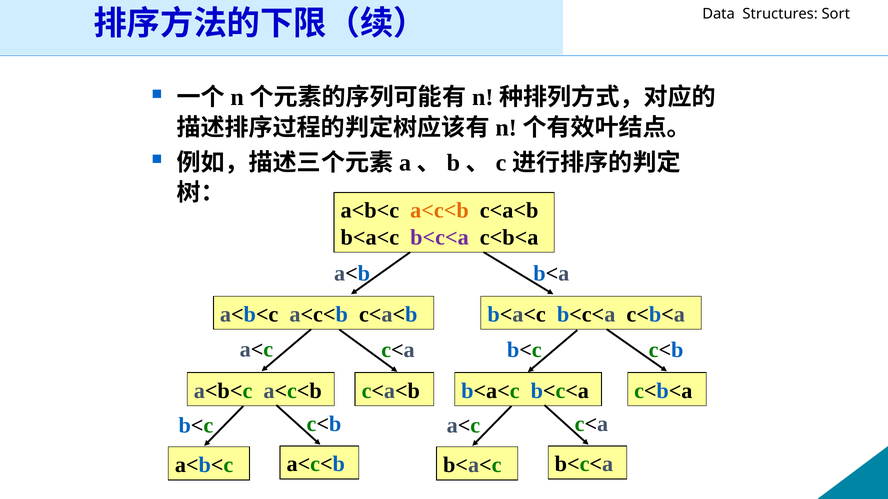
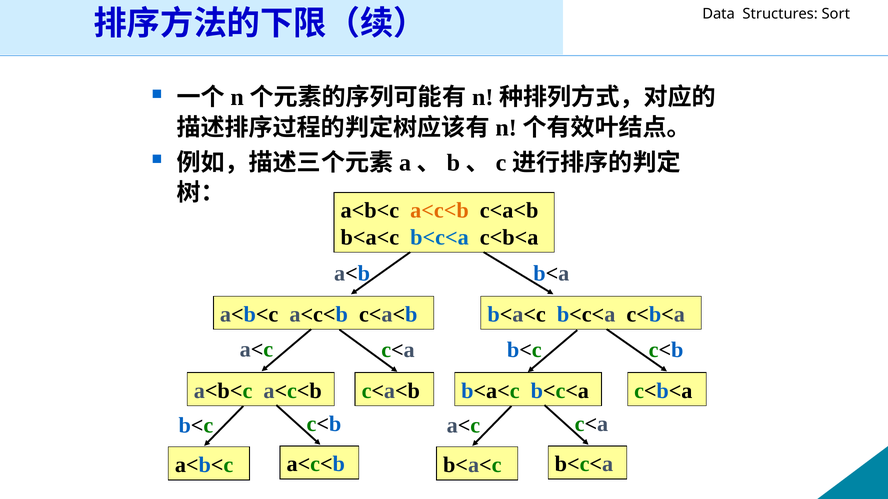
b<c<a colour: purple -> blue (439, 237)
